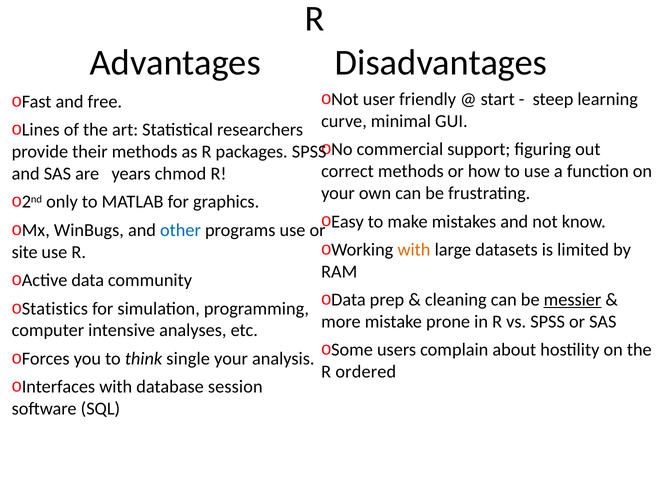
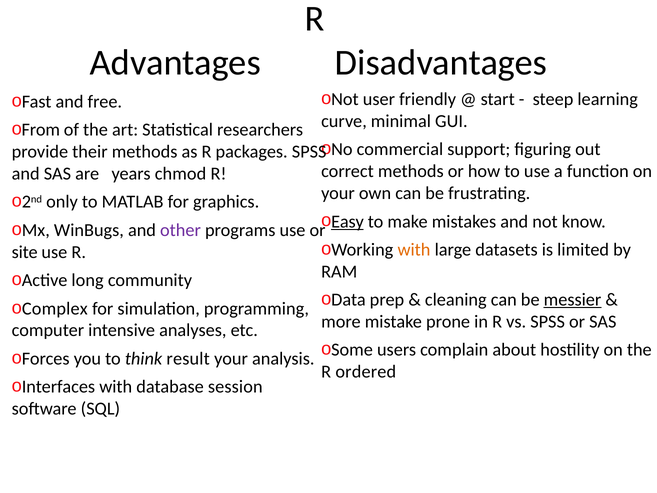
Lines: Lines -> From (41, 130)
Easy underline: none -> present (348, 221)
other colour: blue -> purple (181, 230)
Active data: data -> long (88, 280)
Statistics: Statistics -> Complex (55, 308)
single: single -> result (188, 358)
